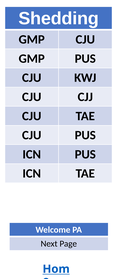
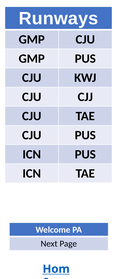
Shedding: Shedding -> Runways (58, 19)
